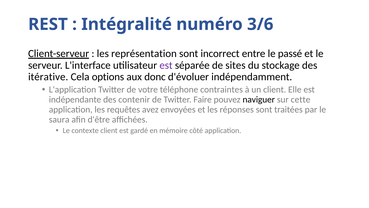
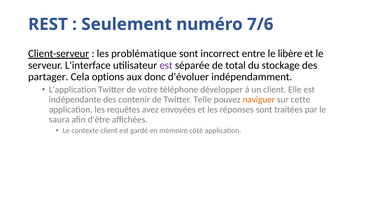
Intégralité: Intégralité -> Seulement (127, 24)
3/6: 3/6 -> 7/6 (260, 24)
représentation: représentation -> problématique (144, 53)
passé: passé -> libère (290, 53)
sites: sites -> total (236, 65)
itérative: itérative -> partager (48, 77)
contraintes: contraintes -> développer (222, 89)
Faire: Faire -> Telle (203, 99)
naviguer colour: black -> orange (259, 99)
